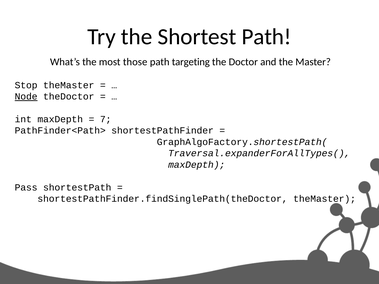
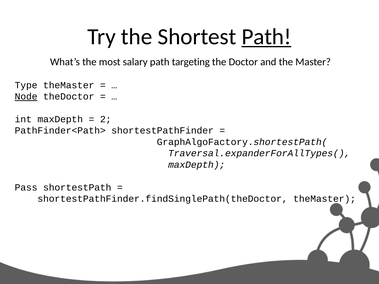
Path underline: none -> present (267, 37)
those: those -> salary (135, 62)
Stop: Stop -> Type (26, 85)
7: 7 -> 2 (106, 119)
